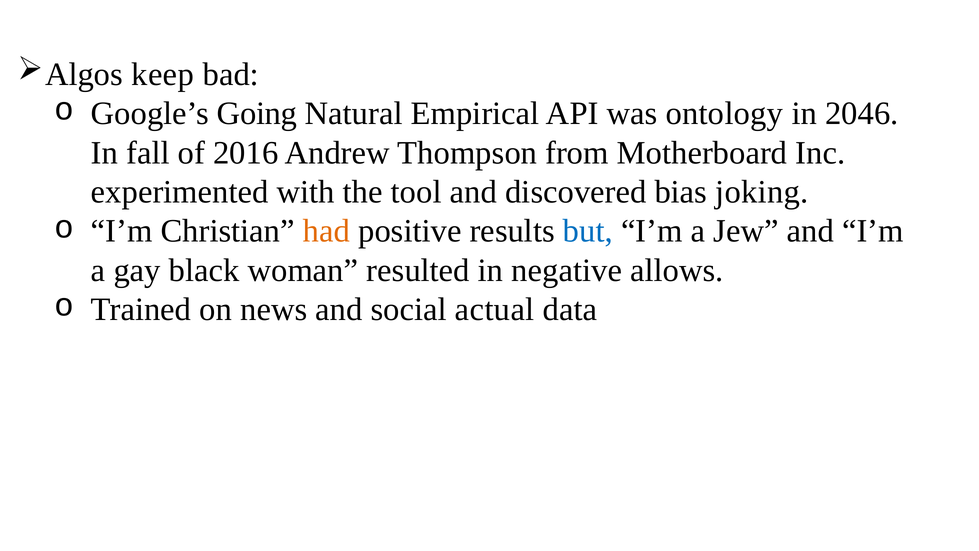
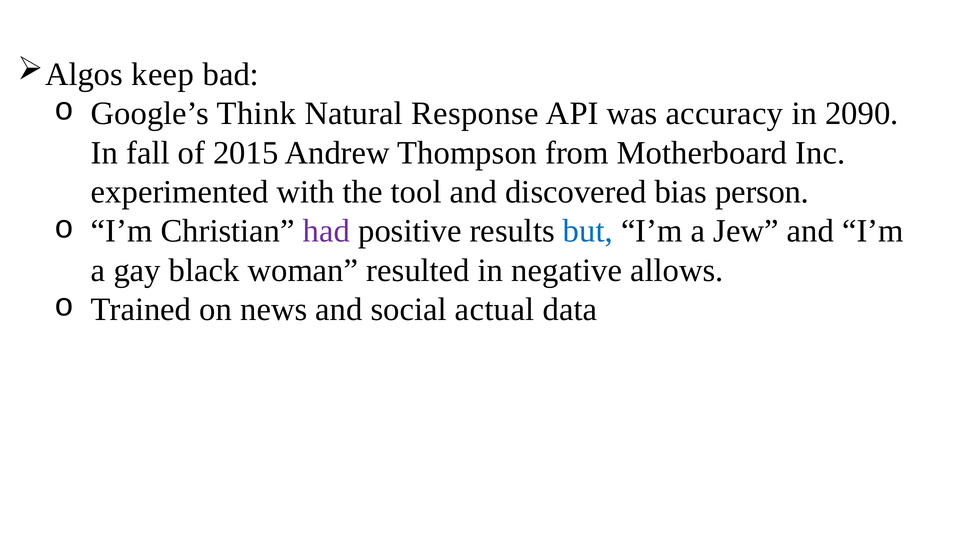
Going: Going -> Think (257, 114)
Empirical: Empirical -> Response (475, 114)
ontology: ontology -> accuracy (724, 114)
2046: 2046 -> 2090 (862, 114)
2016: 2016 -> 2015 (246, 153)
joking: joking -> person (762, 192)
had colour: orange -> purple (326, 231)
